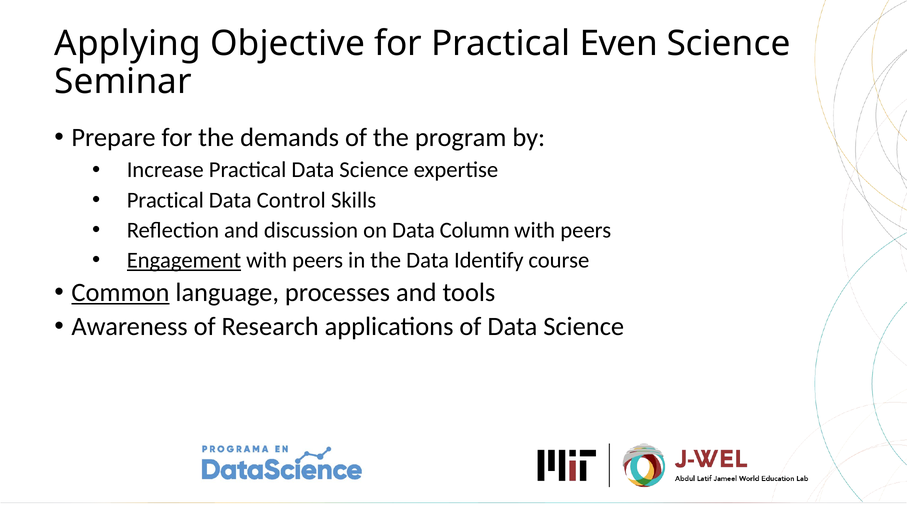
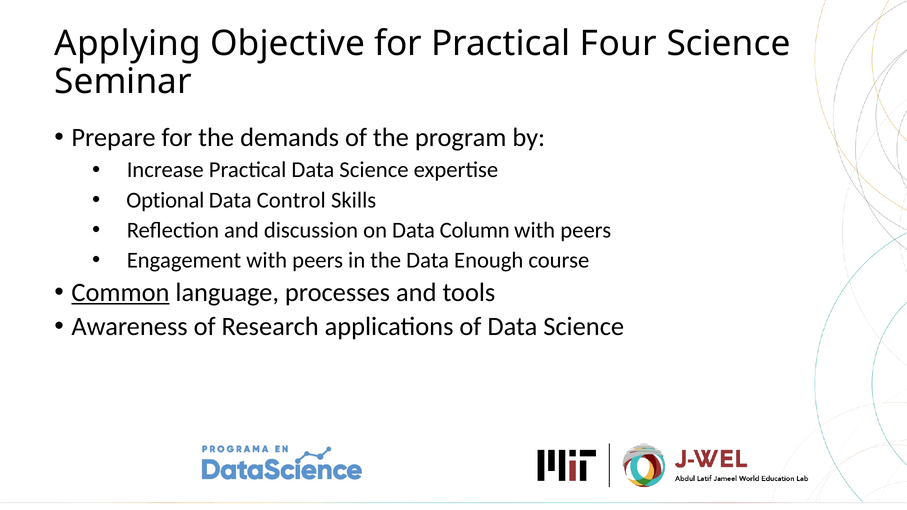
Even: Even -> Four (618, 44)
Practical: Practical -> Optional (165, 200)
Engagement underline: present -> none (184, 260)
Identify: Identify -> Enough (489, 260)
